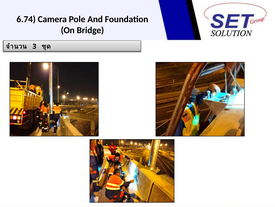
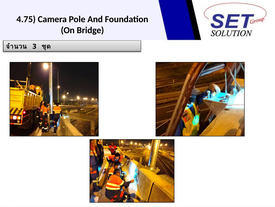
6.74: 6.74 -> 4.75 (26, 19)
